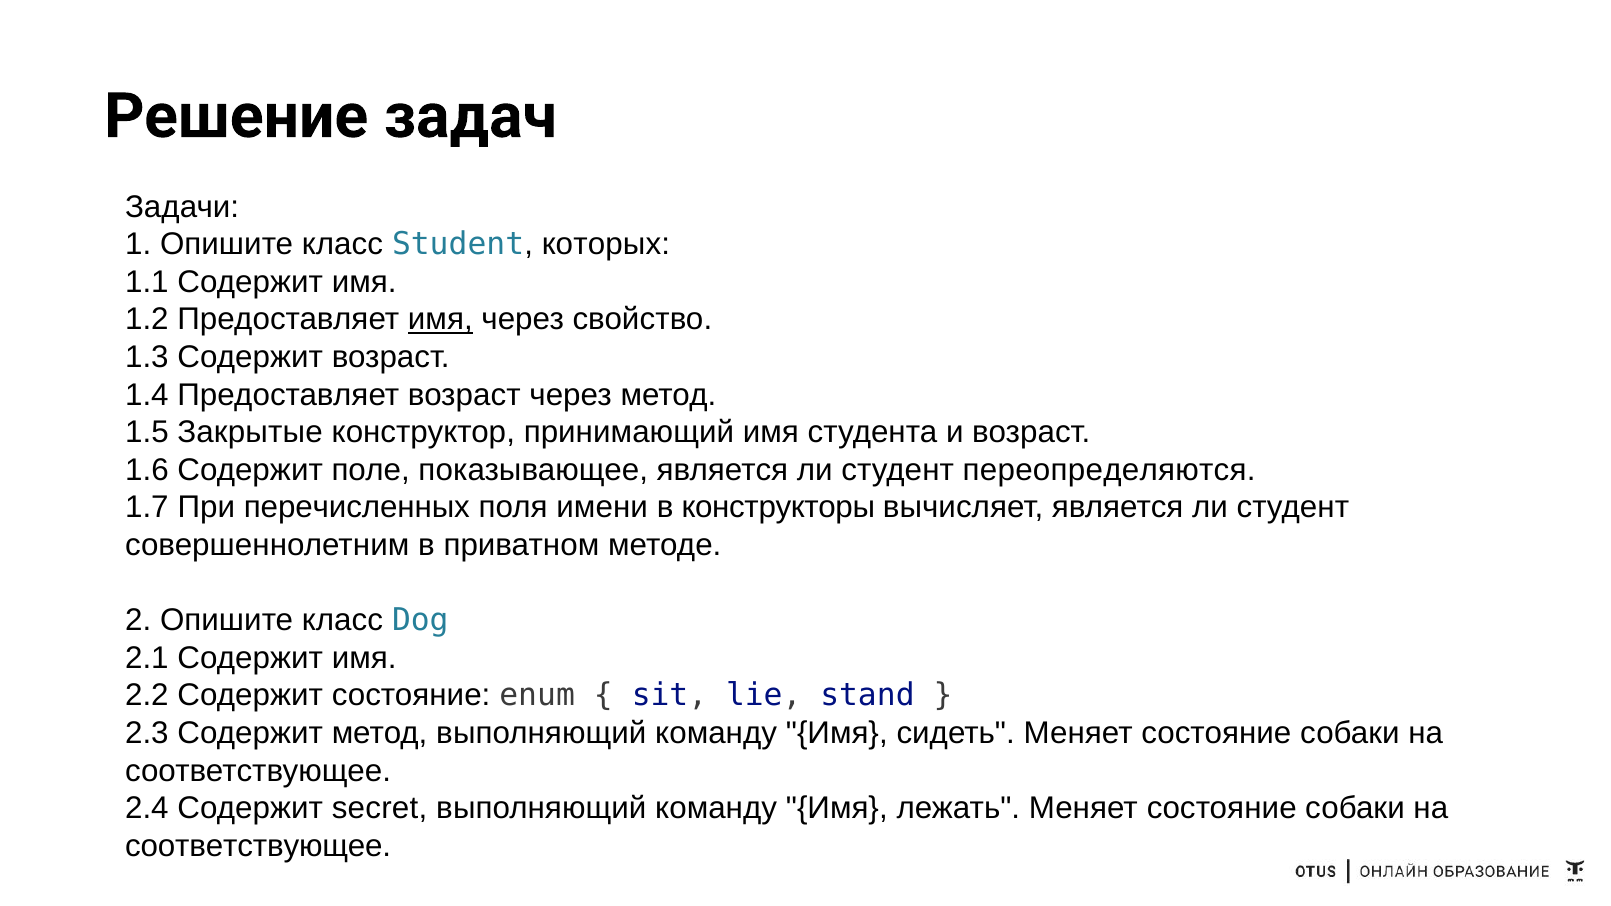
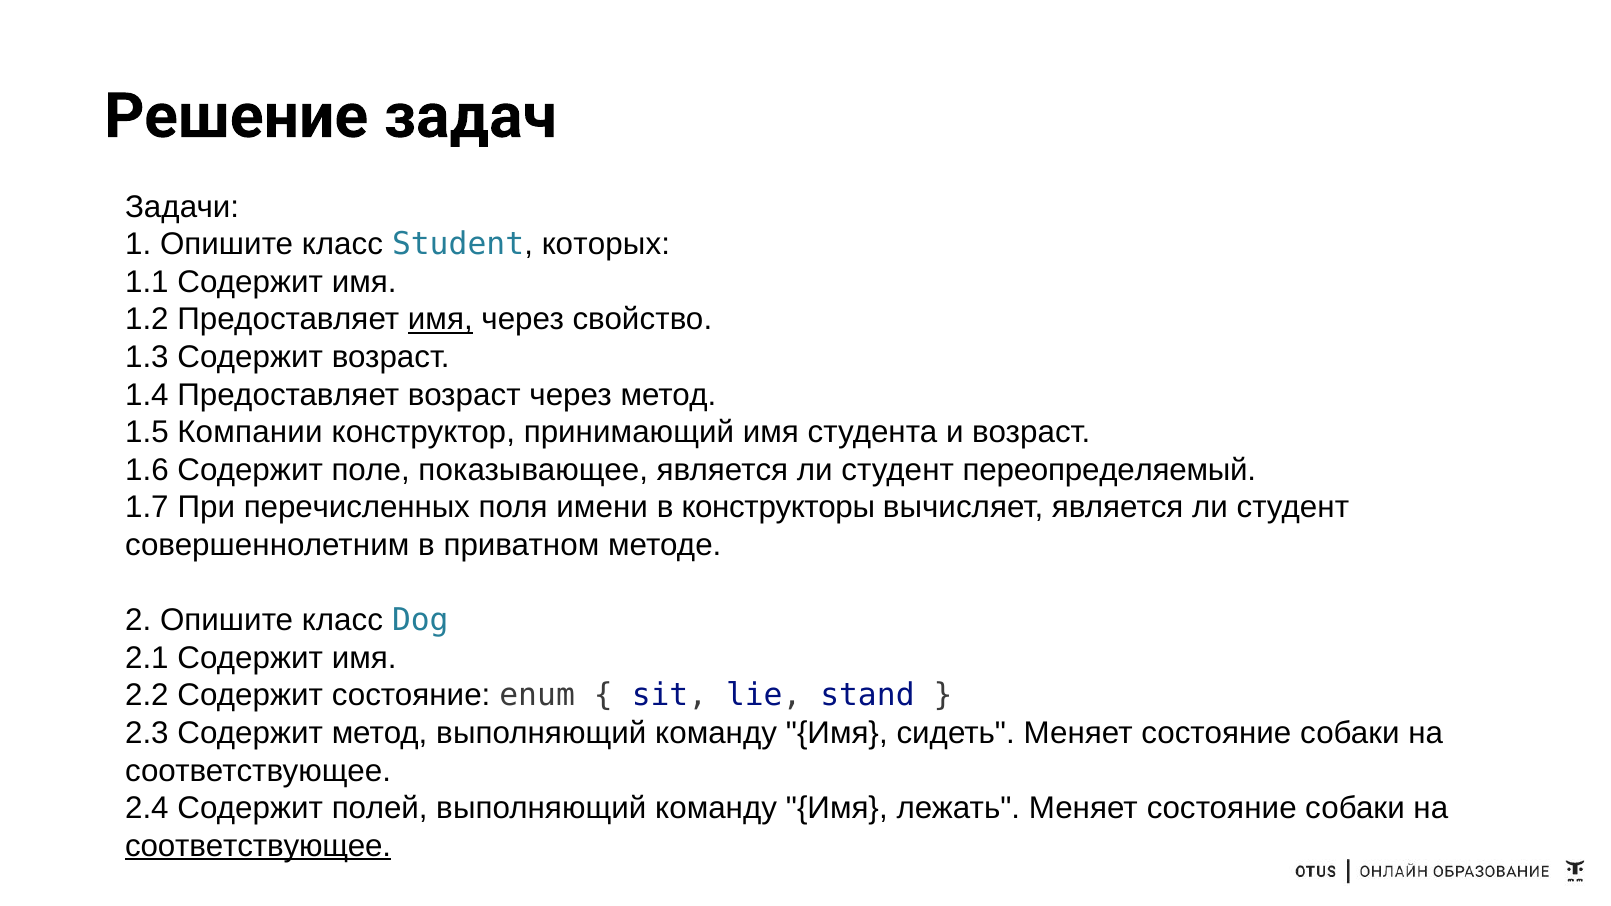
Закрытые: Закрытые -> Компании (250, 432)
переопределяются: переопределяются -> переопределяемый (1109, 470)
secret: secret -> полей (380, 809)
соответствующее underline: none -> present (258, 846)
